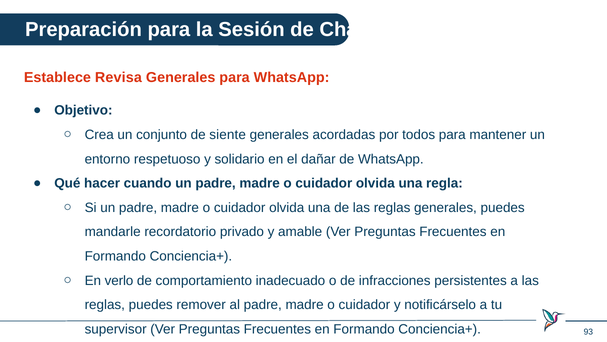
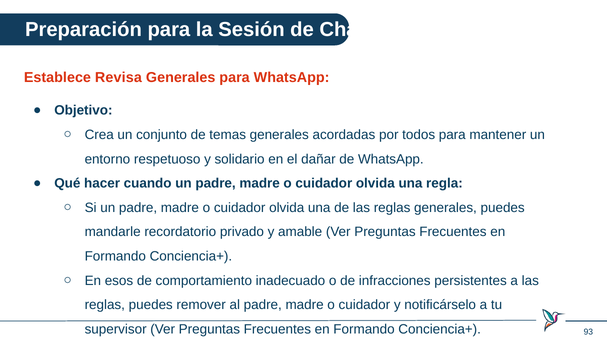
siente: siente -> temas (228, 135)
verlo: verlo -> esos (119, 280)
